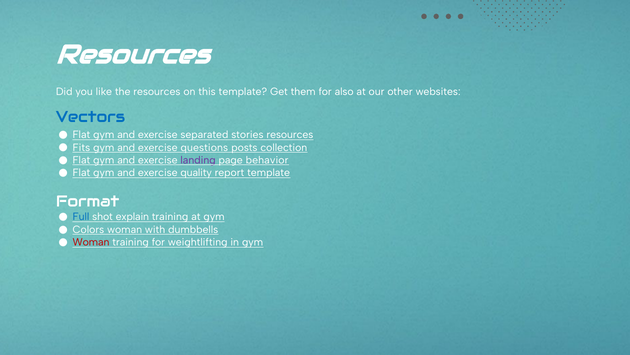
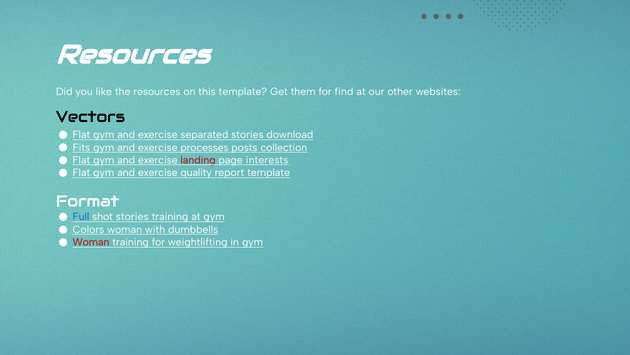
also: also -> find (344, 92)
Vectors colour: blue -> black (91, 117)
stories resources: resources -> download (290, 135)
questions: questions -> processes (204, 147)
landing colour: purple -> red (198, 160)
behavior: behavior -> interests (267, 160)
shot explain: explain -> stories (132, 217)
